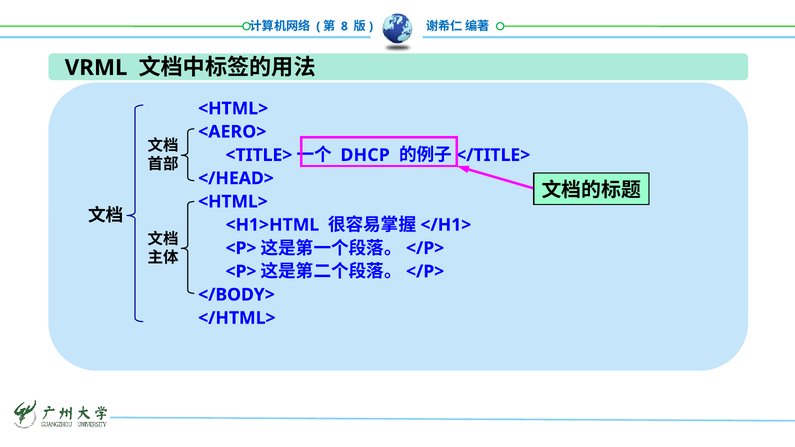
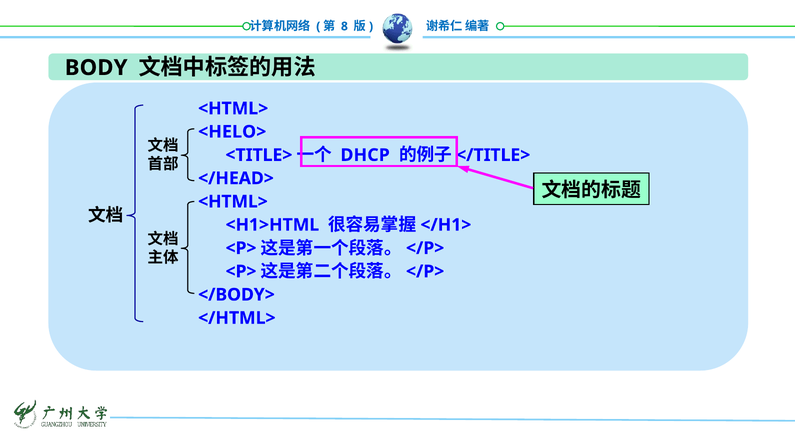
VRML: VRML -> BODY (96, 68)
<AERO>: <AERO> -> <HELO> (232, 132)
